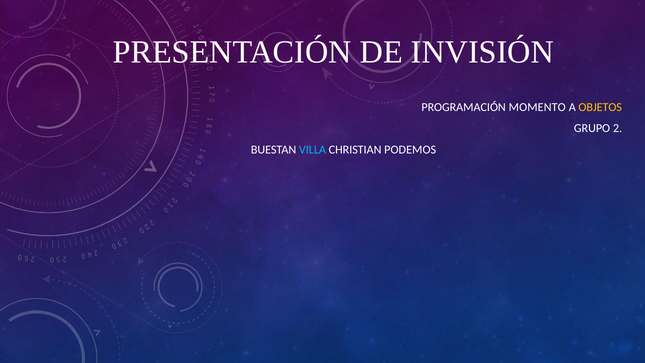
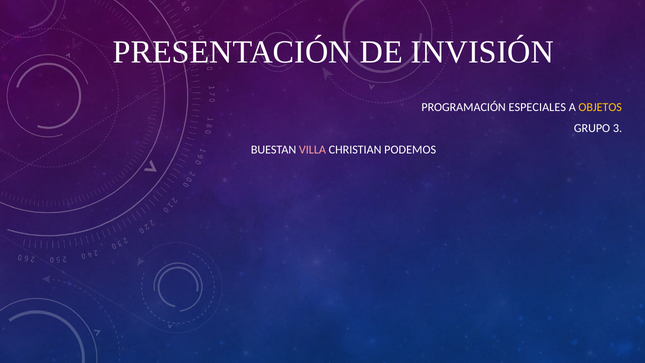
MOMENTO: MOMENTO -> ESPECIALES (537, 107)
2: 2 -> 3 (617, 128)
VILLA colour: light blue -> pink (312, 150)
